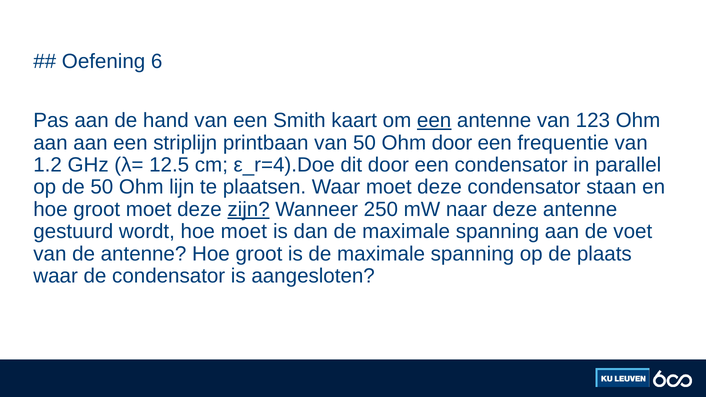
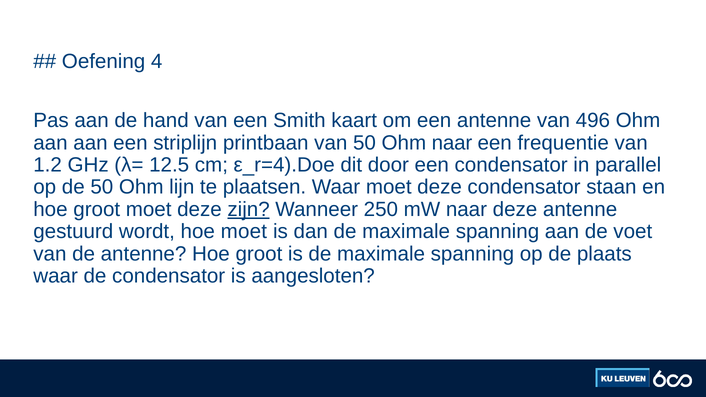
6: 6 -> 4 (157, 61)
een underline: present -> none (434, 121)
123: 123 -> 496 (593, 121)
Ohm door: door -> naar (452, 143)
